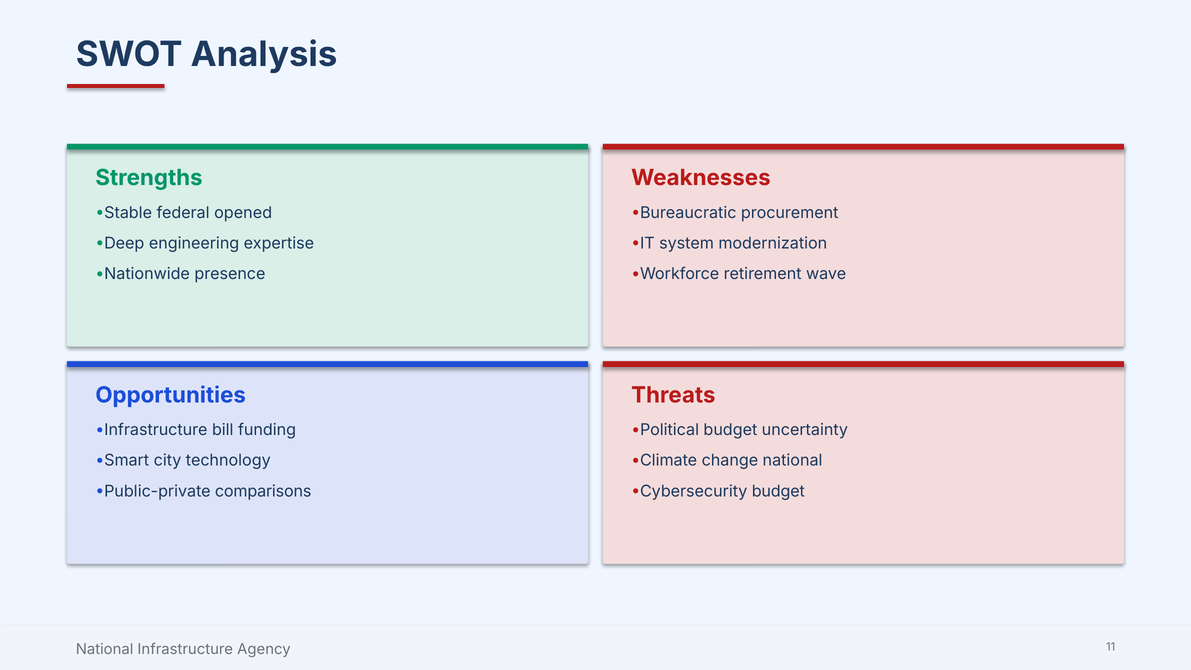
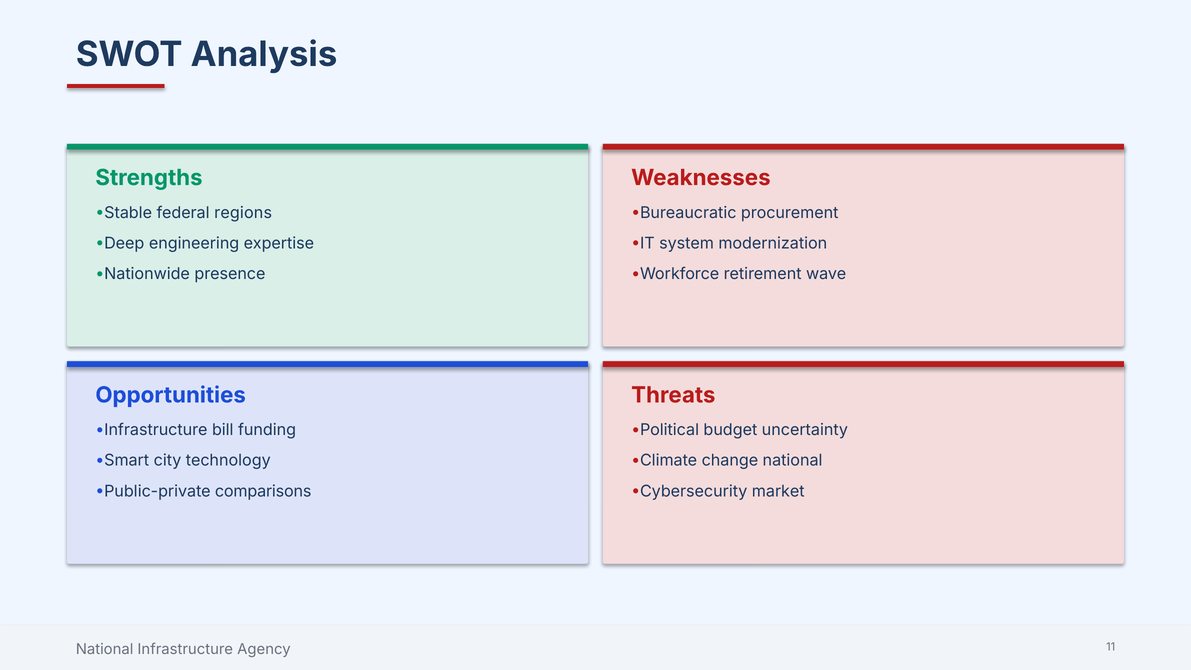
opened: opened -> regions (243, 213)
Cybersecurity budget: budget -> market (778, 491)
